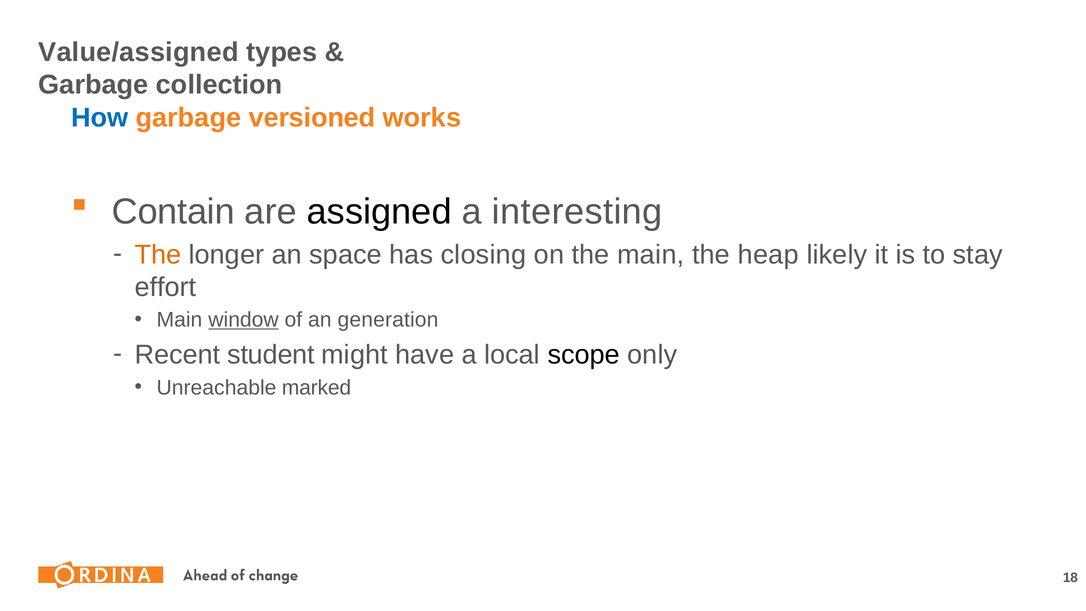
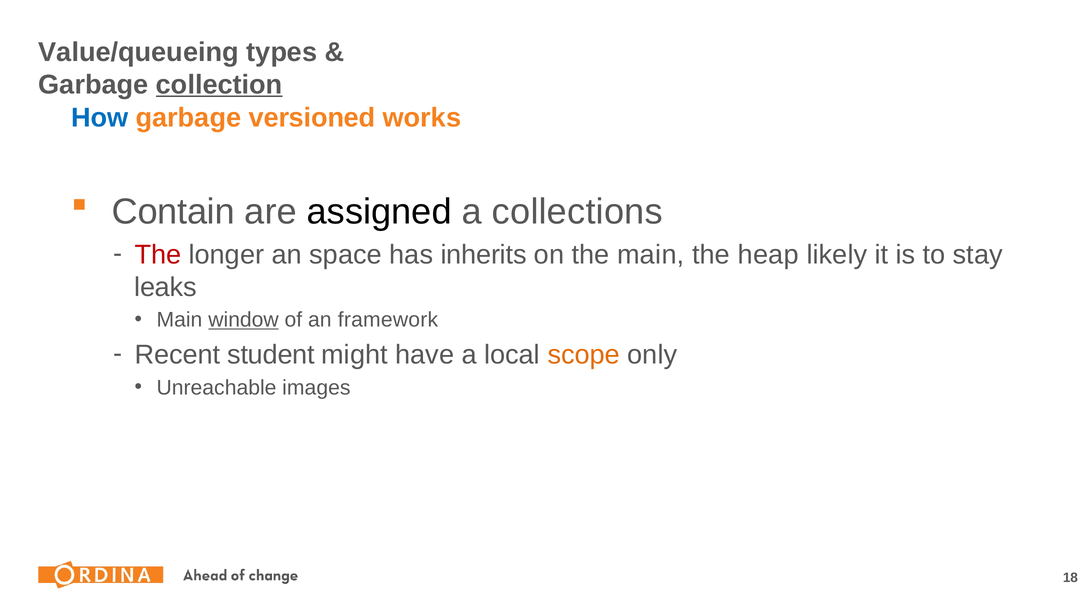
Value/assigned: Value/assigned -> Value/queueing (139, 52)
collection underline: none -> present (219, 85)
interesting: interesting -> collections (577, 212)
The colour: orange -> red (158, 255)
closing: closing -> inherits (484, 255)
effort: effort -> leaks (166, 287)
generation: generation -> framework (388, 320)
scope colour: black -> orange (584, 355)
marked: marked -> images (316, 388)
